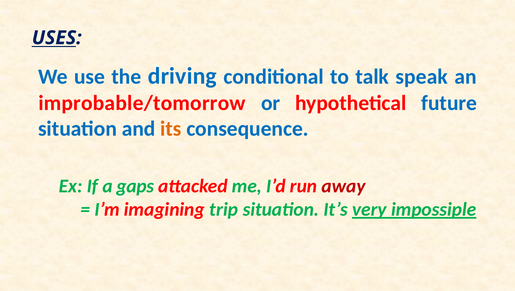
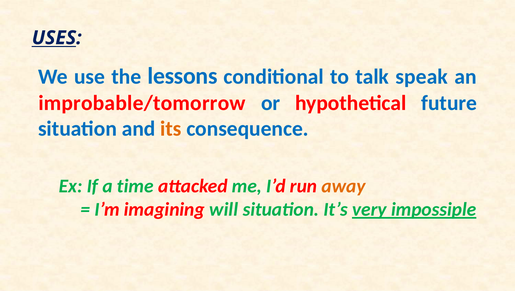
driving: driving -> lessons (183, 76)
gaps: gaps -> time (135, 186)
away colour: red -> orange (344, 186)
trip: trip -> will (224, 209)
